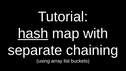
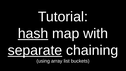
separate underline: none -> present (35, 50)
